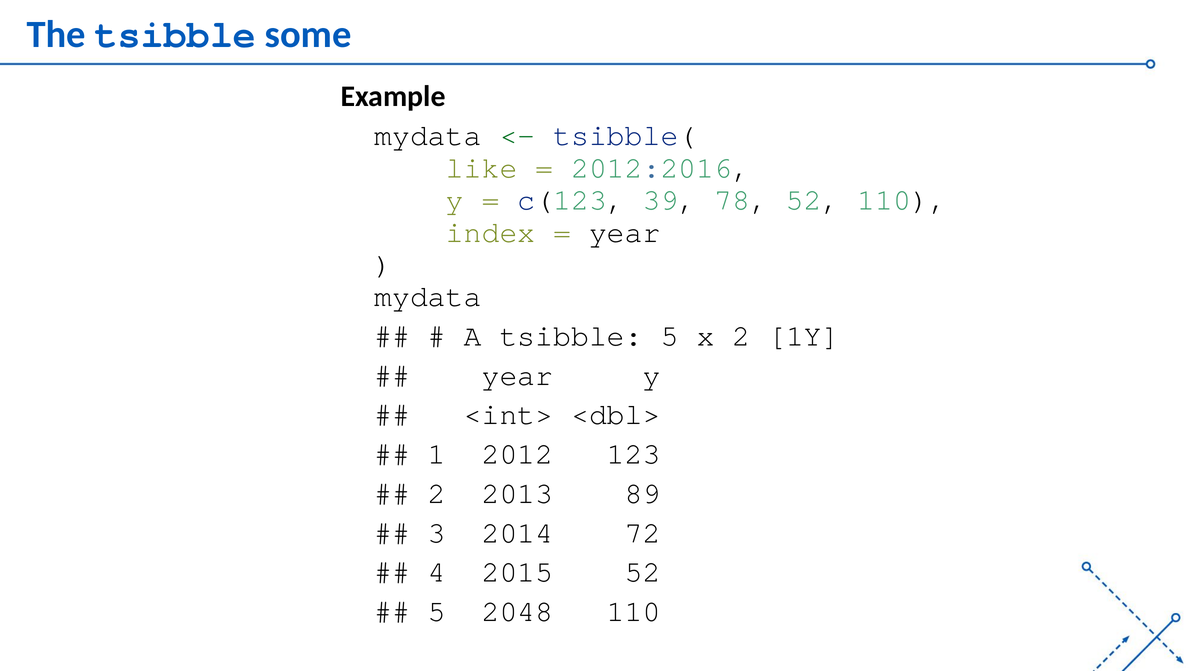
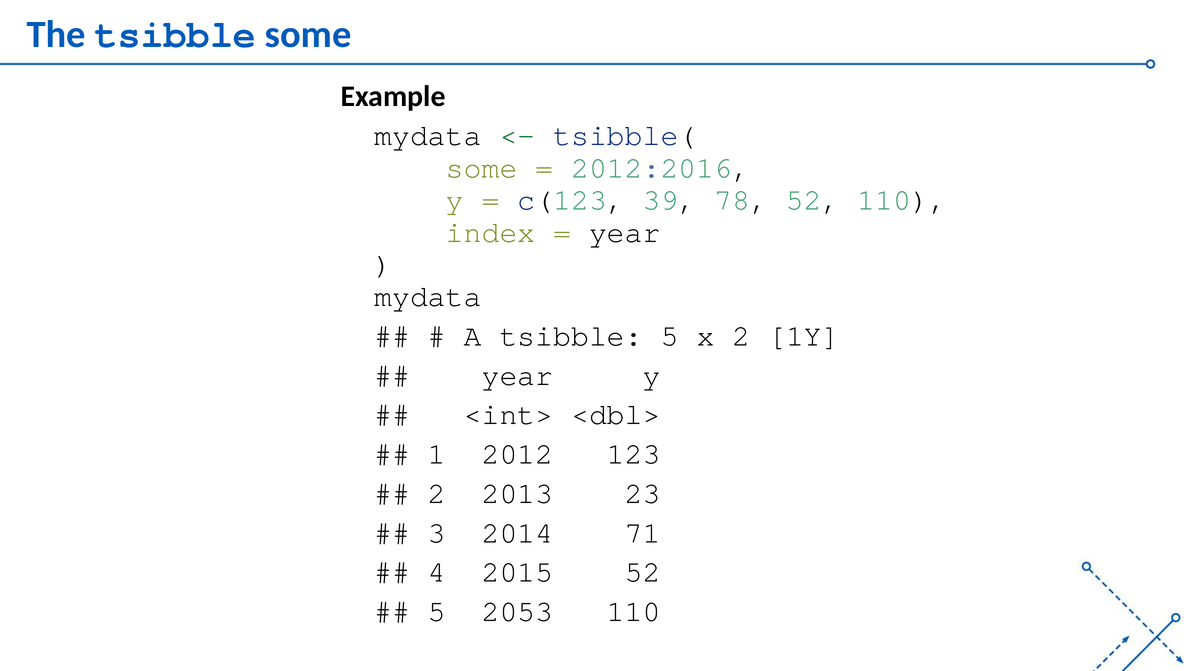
like: like -> some (482, 168)
89: 89 -> 23 (643, 493)
72: 72 -> 71 (643, 533)
2048: 2048 -> 2053 (517, 611)
